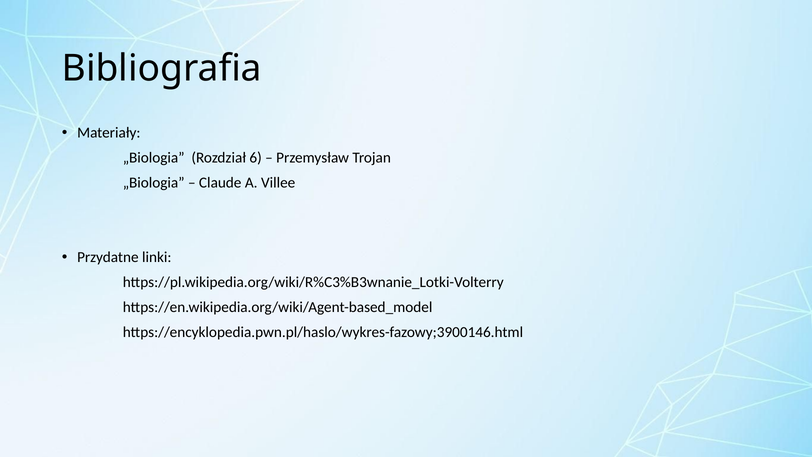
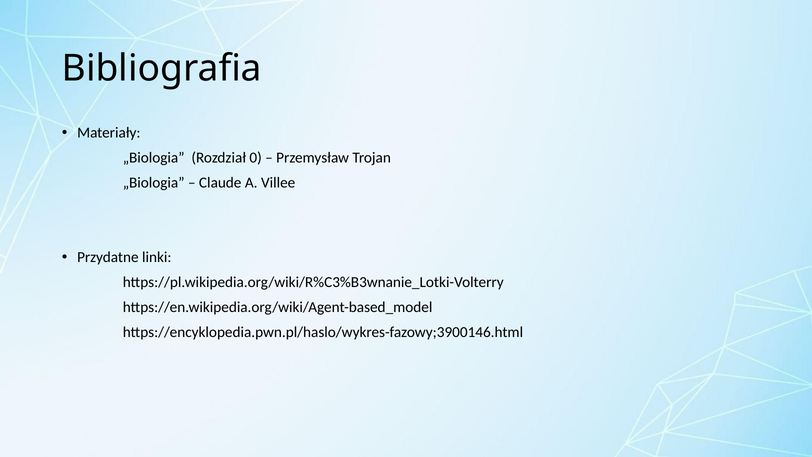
6: 6 -> 0 (256, 158)
